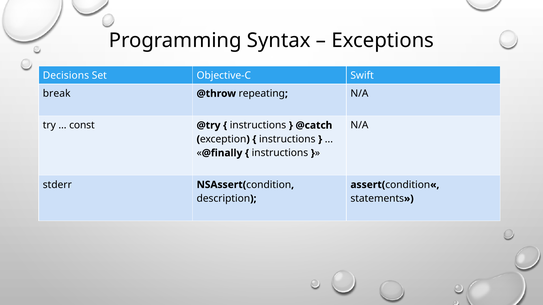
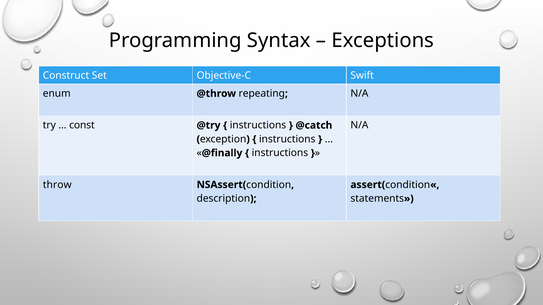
Decisions: Decisions -> Construct (66, 76)
break: break -> enum (57, 94)
stderr: stderr -> throw (57, 185)
